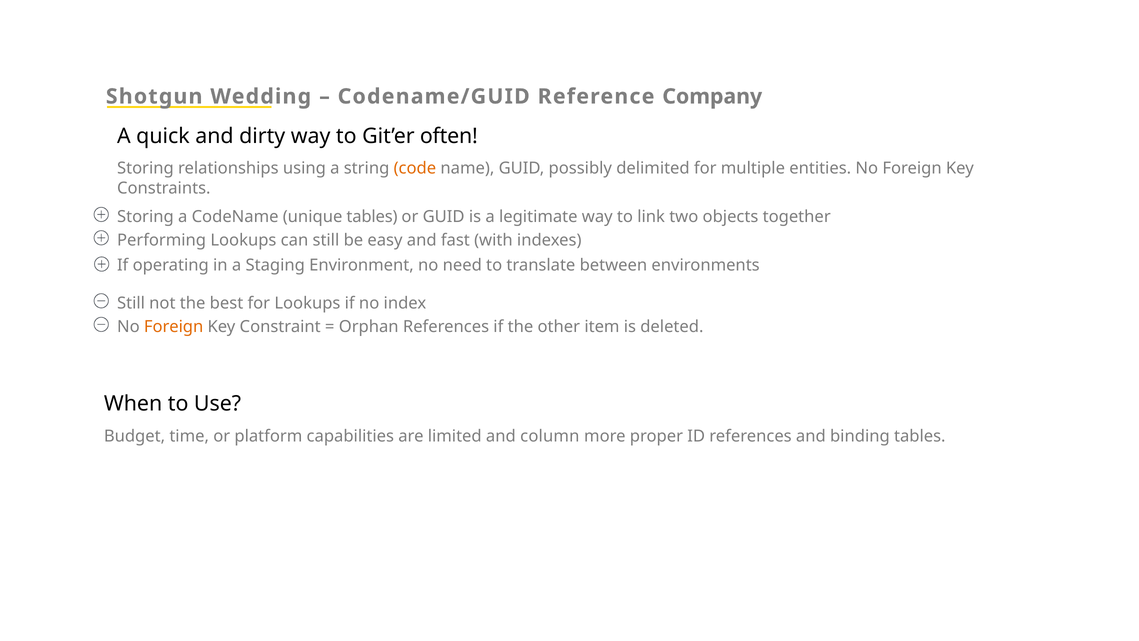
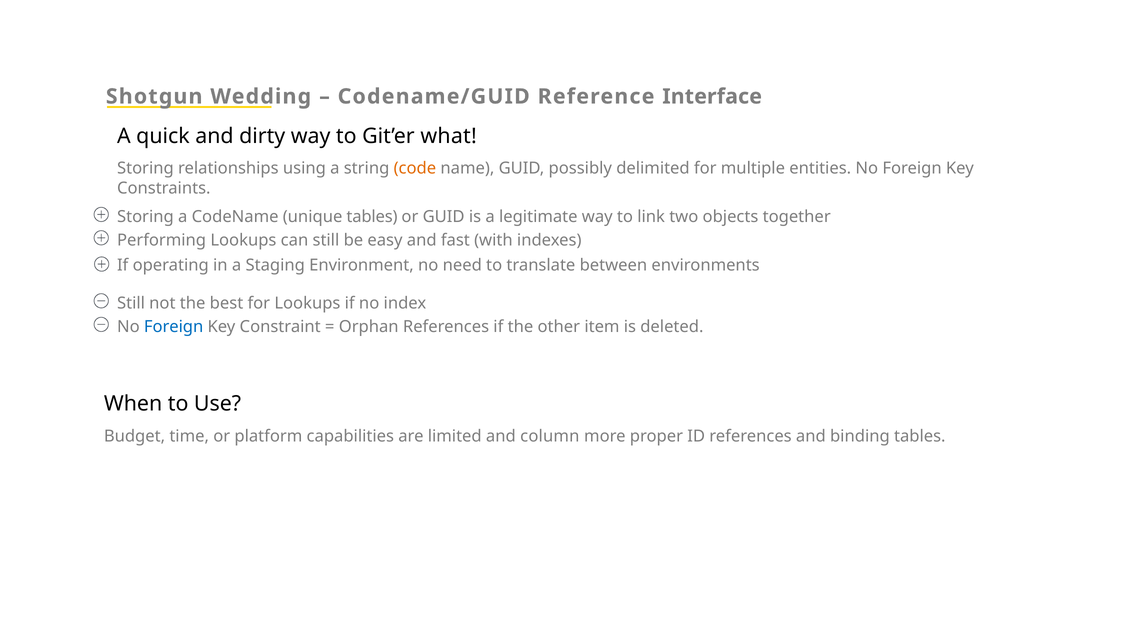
Company: Company -> Interface (712, 96)
often: often -> what (449, 136)
Foreign colour: orange -> blue (174, 327)
